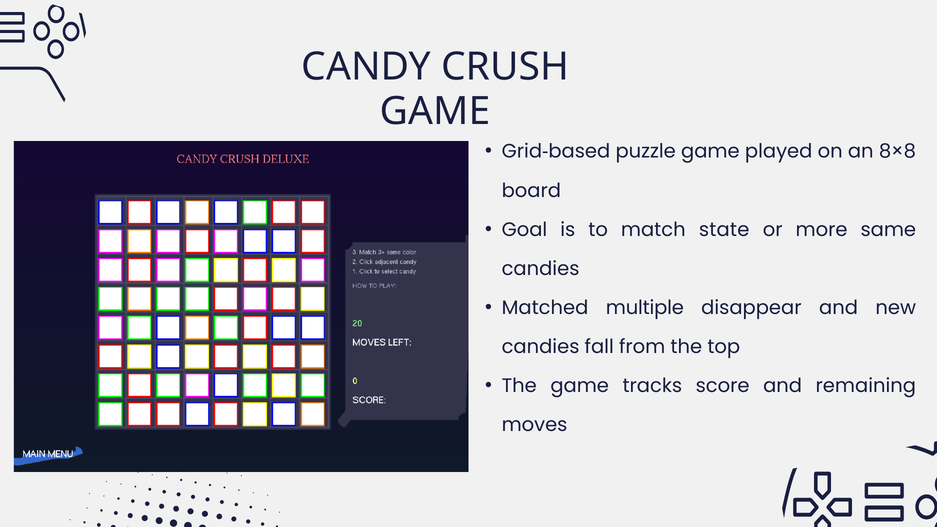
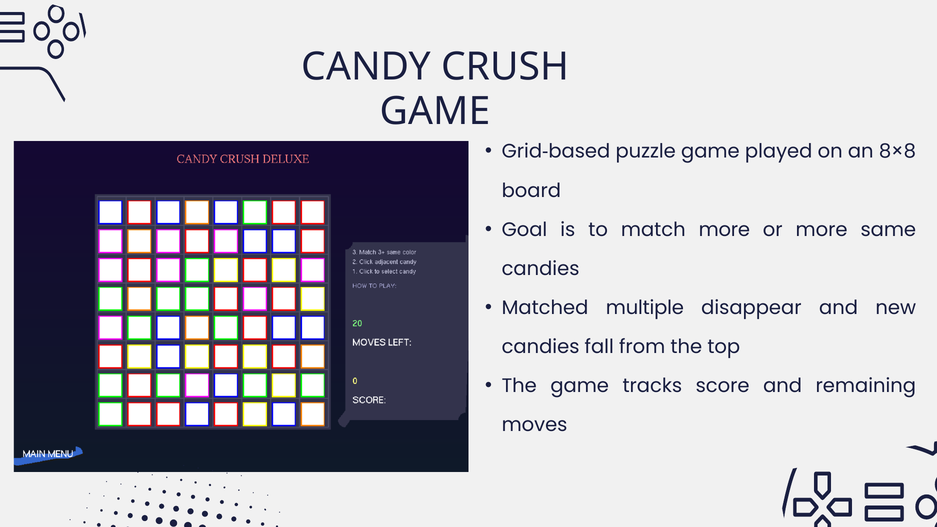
match state: state -> more (724, 230)
